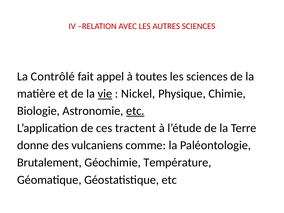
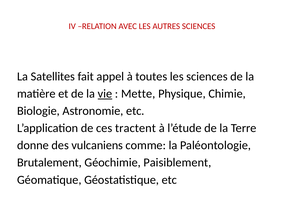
Contrôlé: Contrôlé -> Satellites (53, 77)
Nickel: Nickel -> Mette (138, 94)
etc underline: present -> none (135, 111)
Température: Température -> Paisiblement (177, 163)
